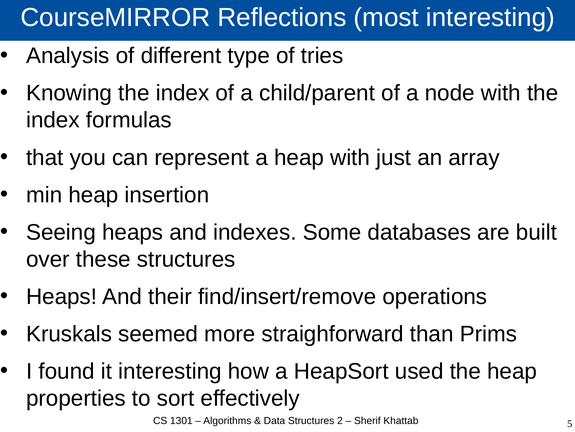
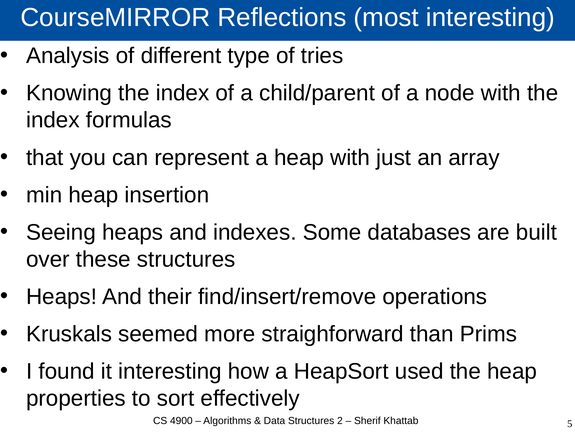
1301: 1301 -> 4900 (181, 420)
